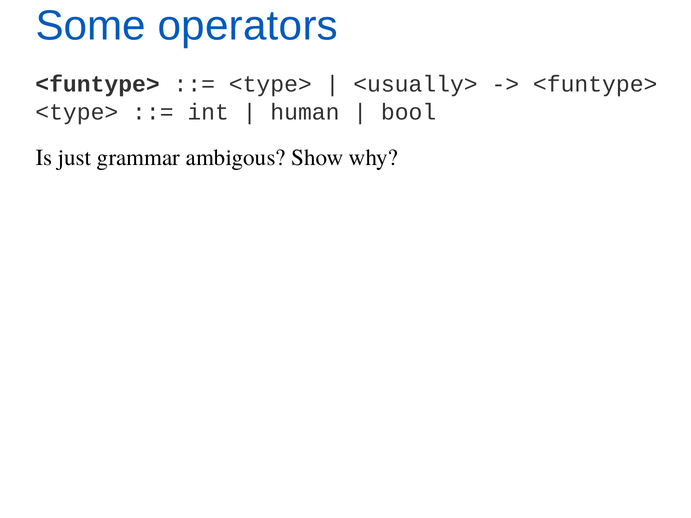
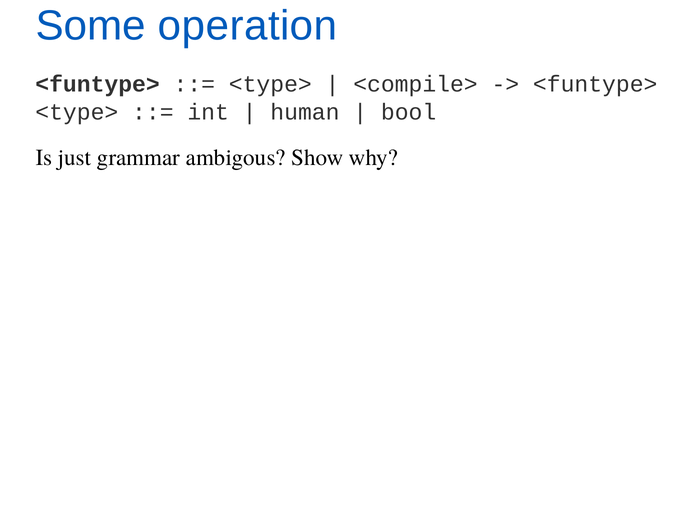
operators: operators -> operation (248, 26)
<usually>: <usually> -> <compile> (415, 84)
